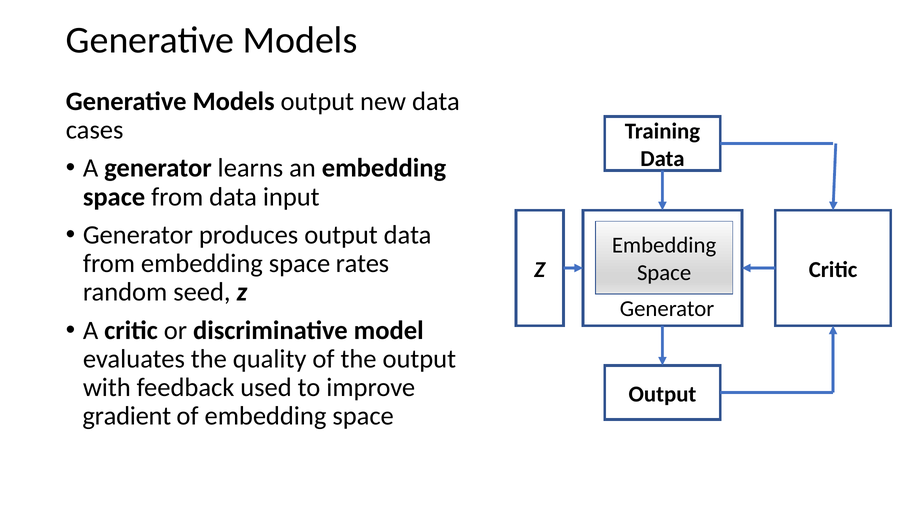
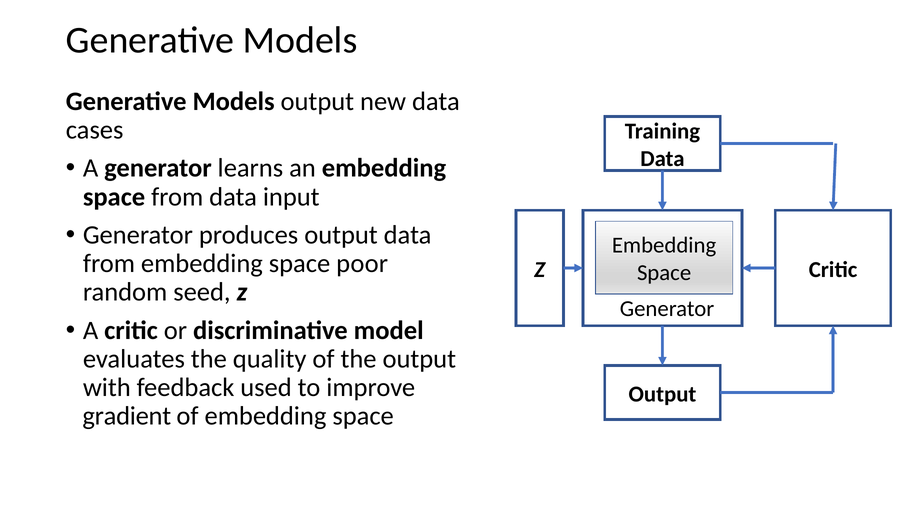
rates: rates -> poor (362, 264)
